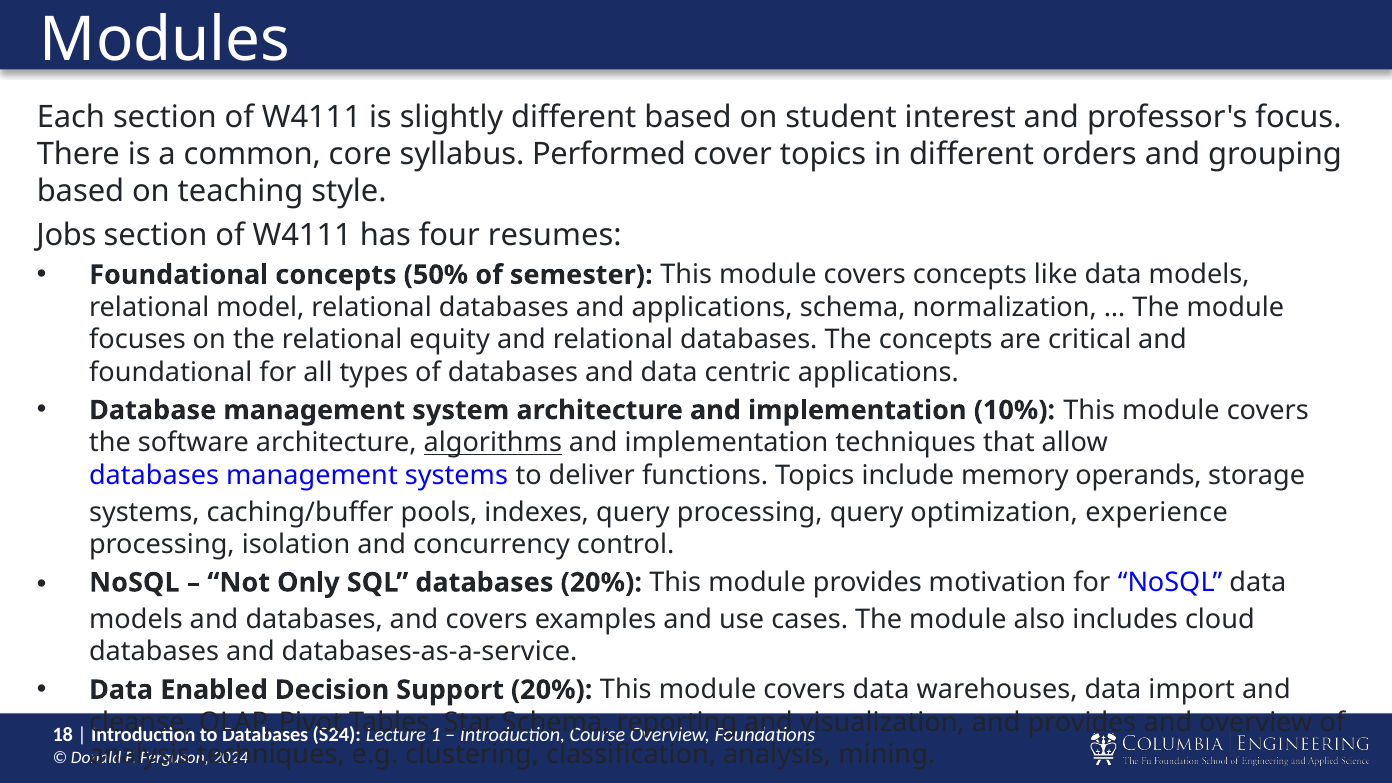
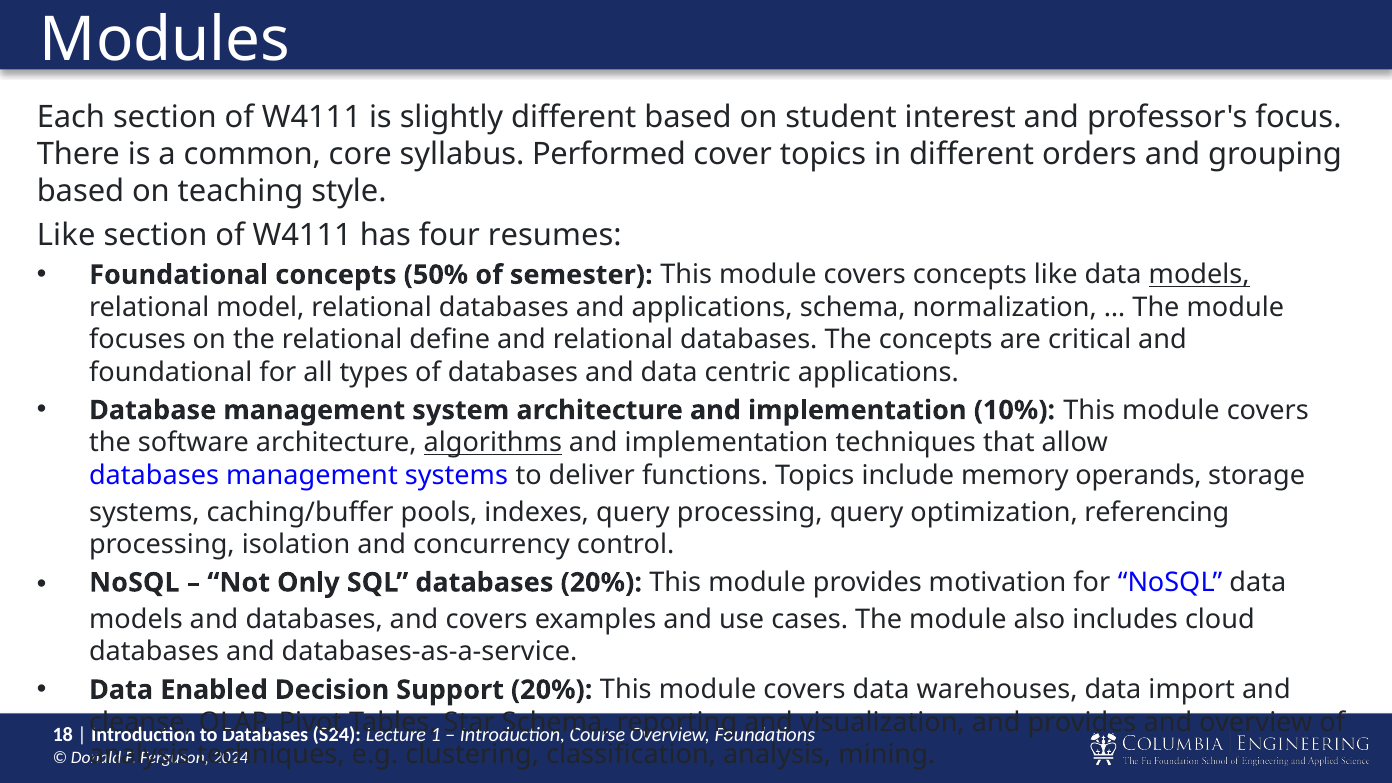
Jobs: Jobs -> Like (66, 235)
models underline: none -> present (1199, 275)
equity: equity -> define (450, 340)
experience: experience -> referencing (1157, 512)
